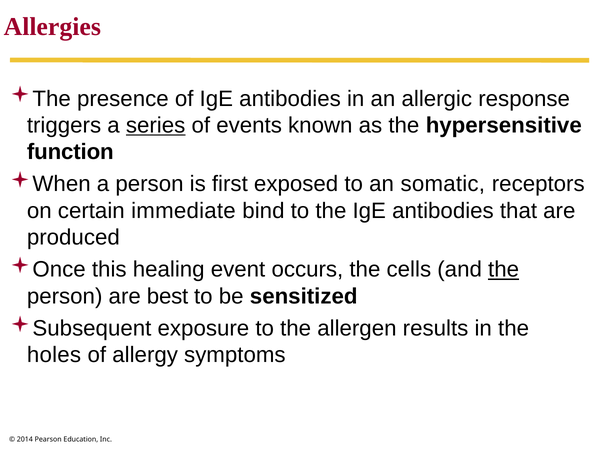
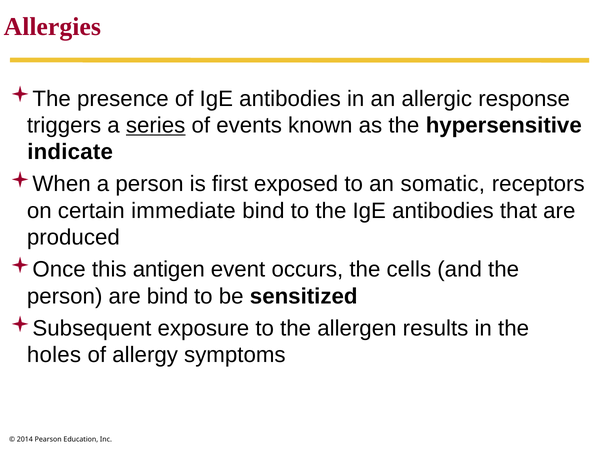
function: function -> indicate (70, 152)
healing: healing -> antigen (169, 270)
the underline: present -> none (504, 270)
are best: best -> bind (168, 296)
